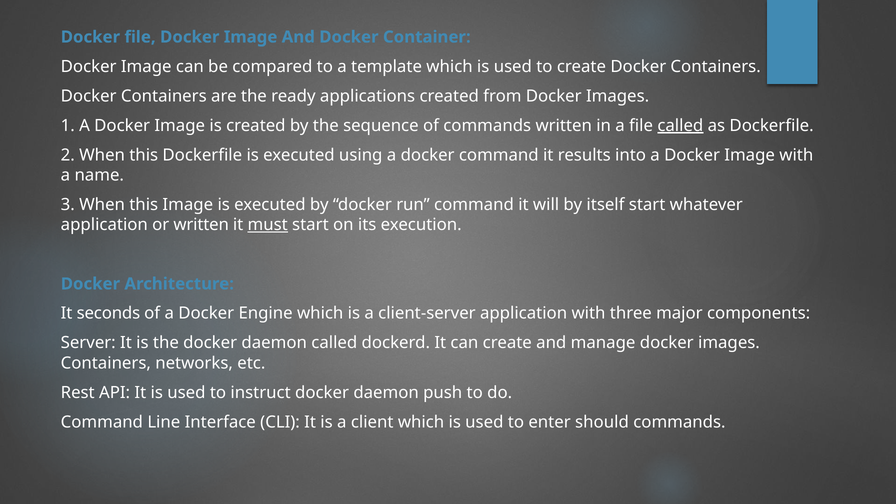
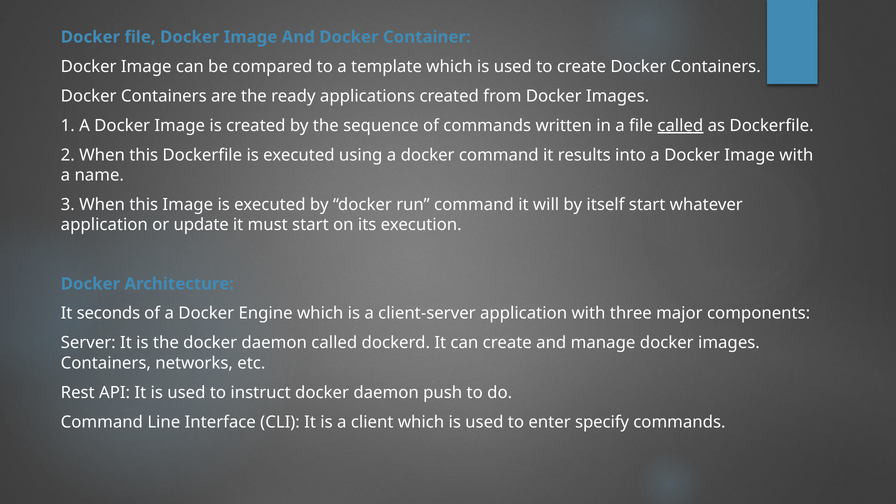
or written: written -> update (201, 225)
must underline: present -> none (268, 225)
should: should -> specify (602, 422)
